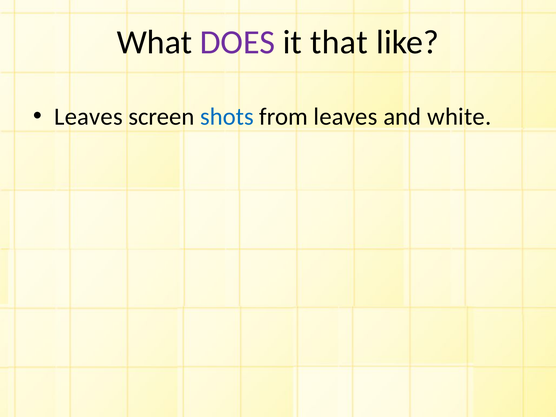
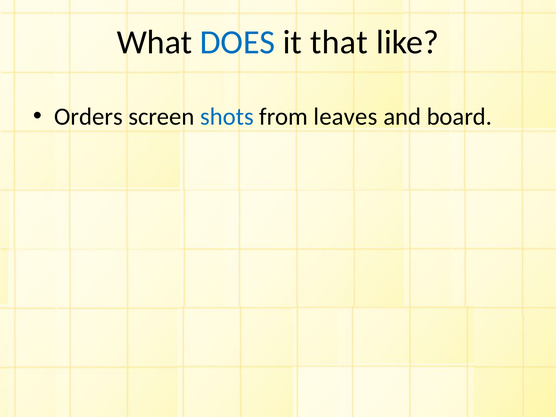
DOES colour: purple -> blue (237, 42)
Leaves: Leaves -> Orders (89, 117)
white: white -> board (459, 117)
